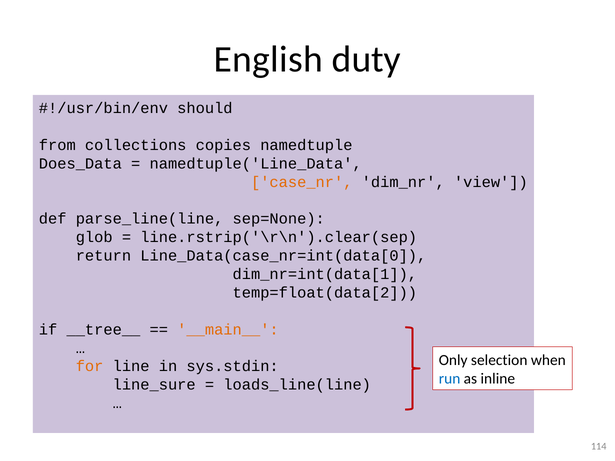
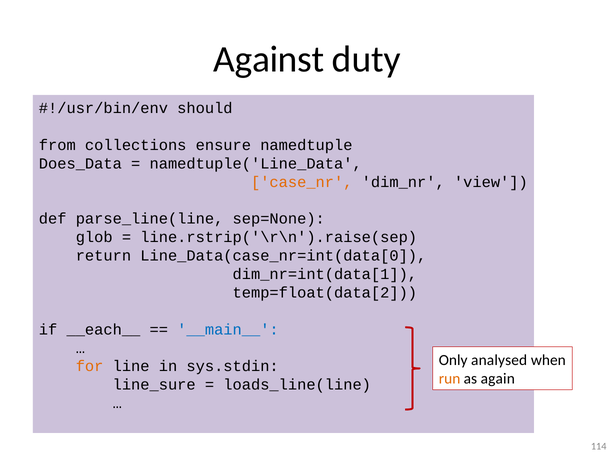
English: English -> Against (269, 60)
copies: copies -> ensure (223, 145)
line.rstrip('\r\n').clear(sep: line.rstrip('\r\n').clear(sep -> line.rstrip('\r\n').raise(sep (279, 237)
__tree__: __tree__ -> __each__ (103, 330)
__main__ colour: orange -> blue (228, 330)
selection: selection -> analysed (499, 360)
run colour: blue -> orange (450, 379)
inline: inline -> again (498, 379)
